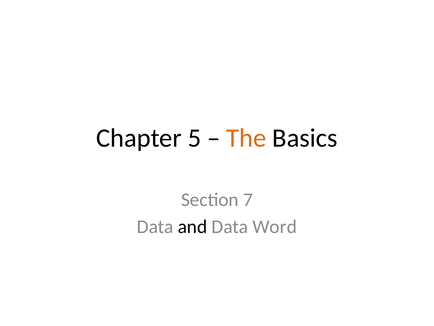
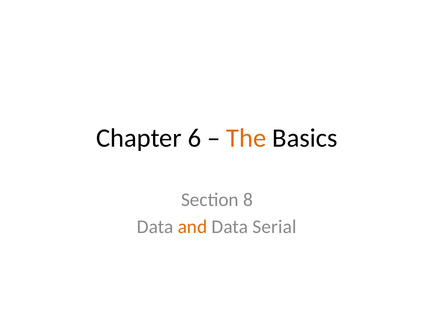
5: 5 -> 6 (194, 138)
7: 7 -> 8 (248, 200)
and colour: black -> orange (192, 227)
Word: Word -> Serial (275, 227)
